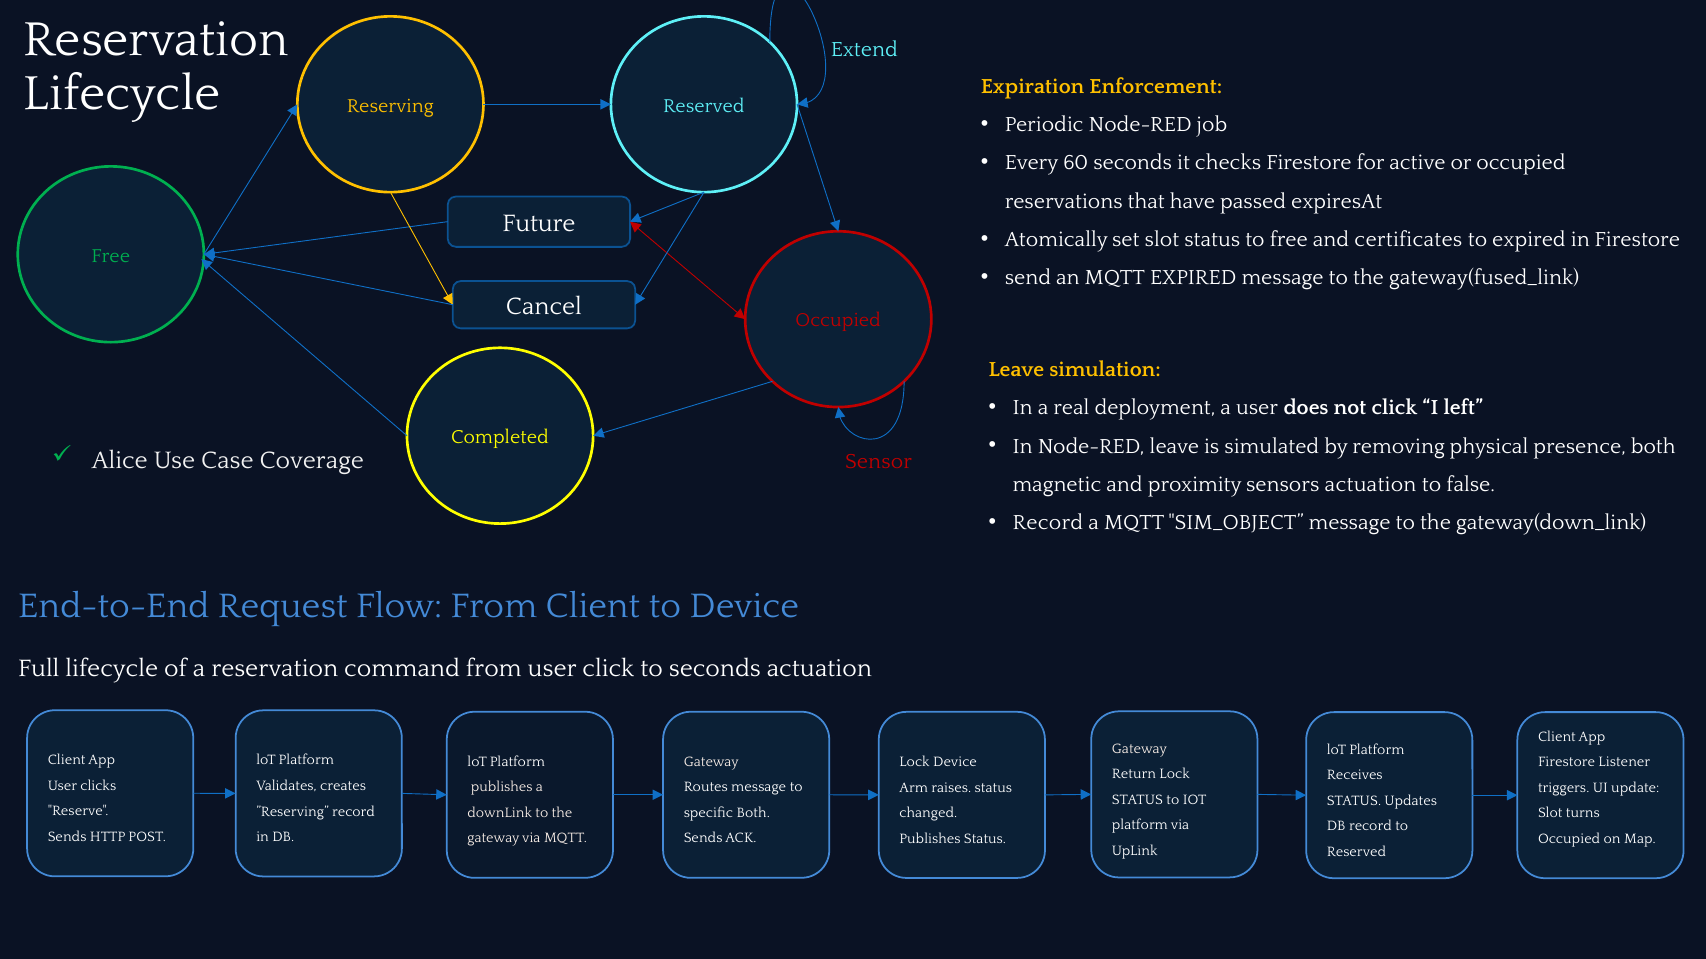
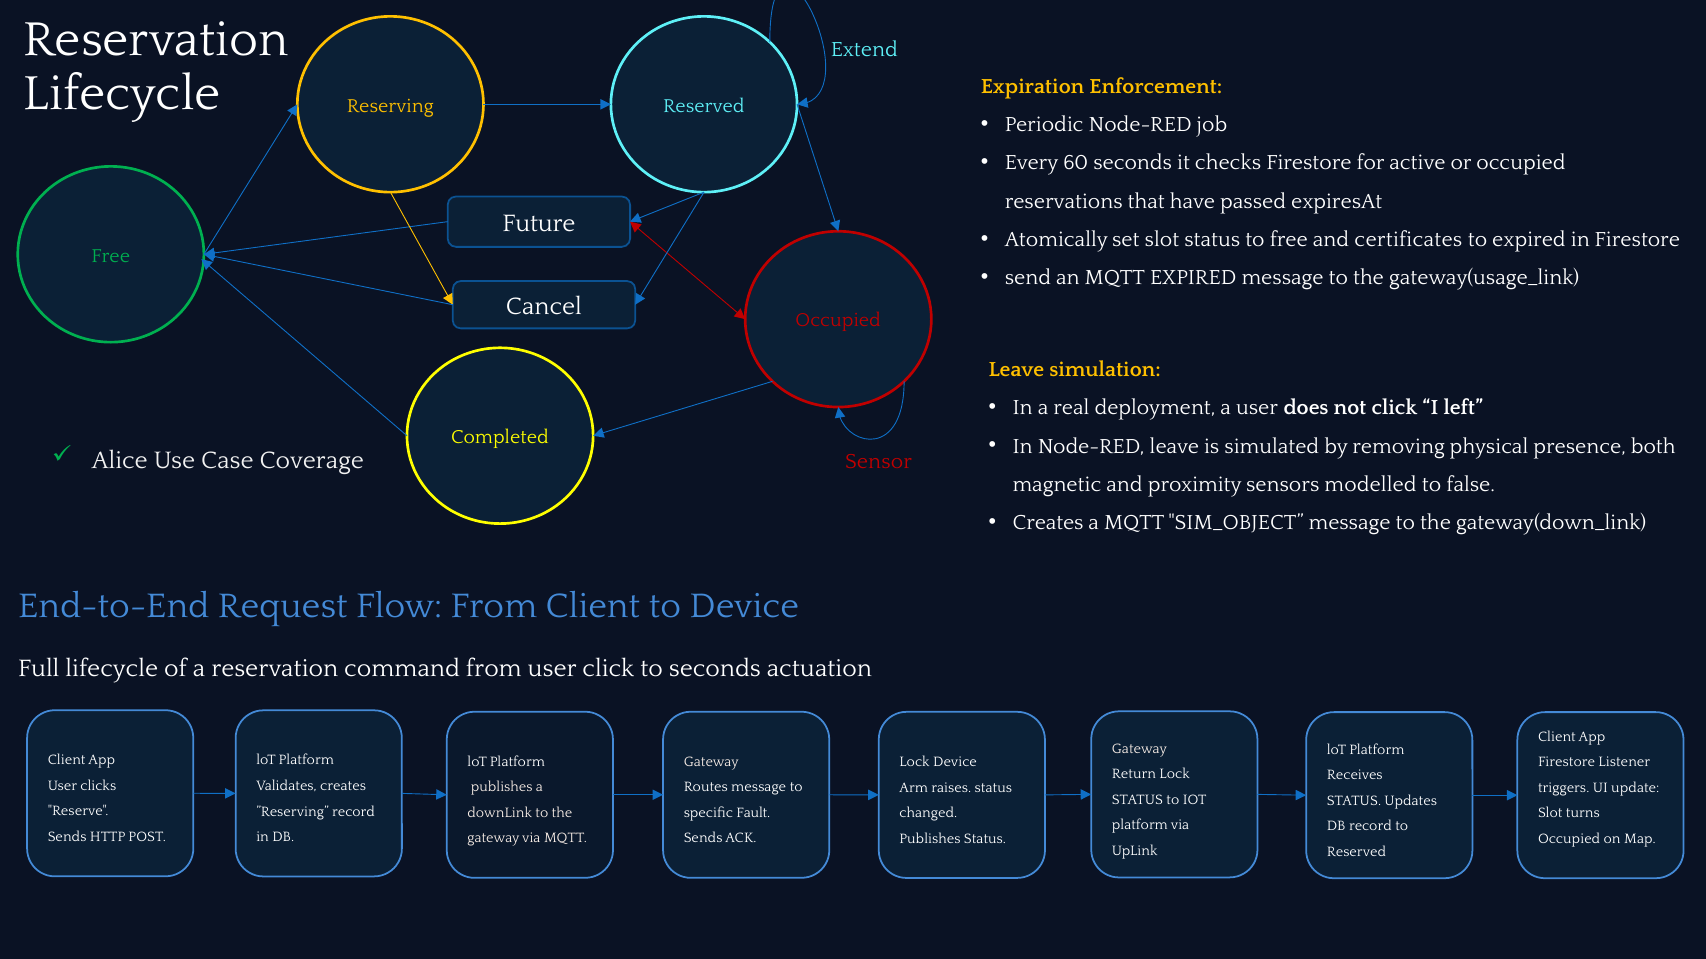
gateway(fused_link: gateway(fused_link -> gateway(usage_link (1484, 278)
sensors actuation: actuation -> modelled (1371, 485)
Record: Record -> Creates (1048, 523)
specific Both: Both -> Fault (753, 813)
